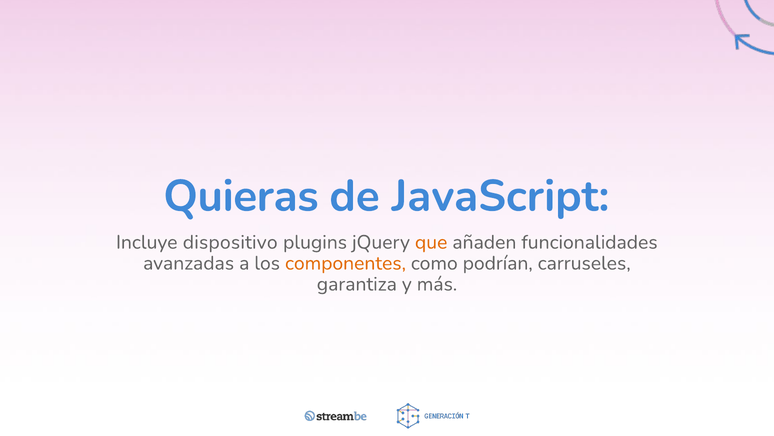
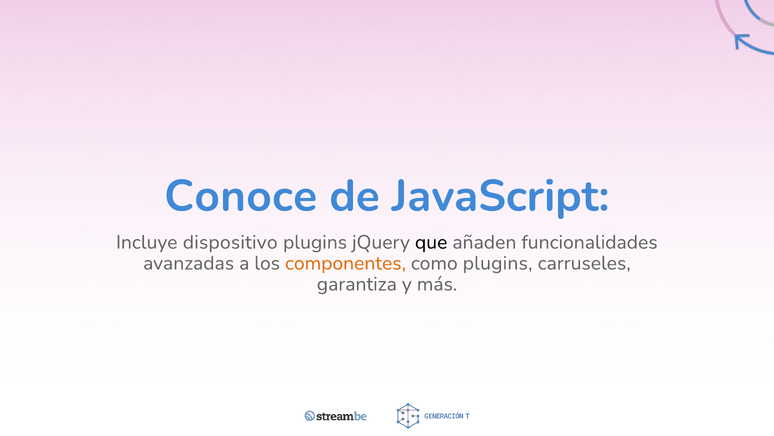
Quieras: Quieras -> Conoce (241, 196)
que colour: orange -> black (431, 242)
como podrían: podrían -> plugins (498, 263)
